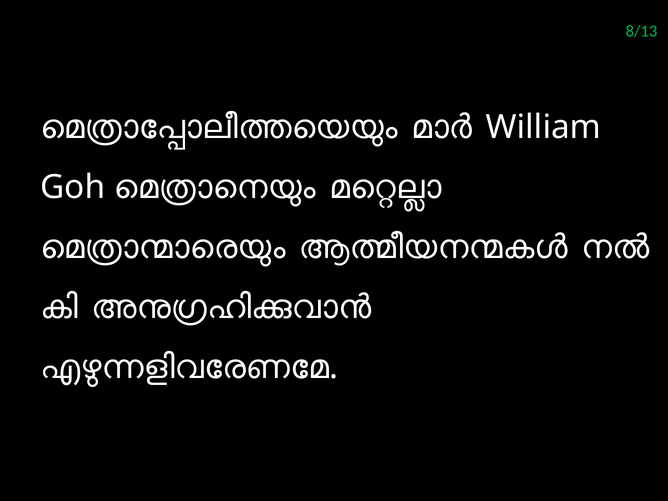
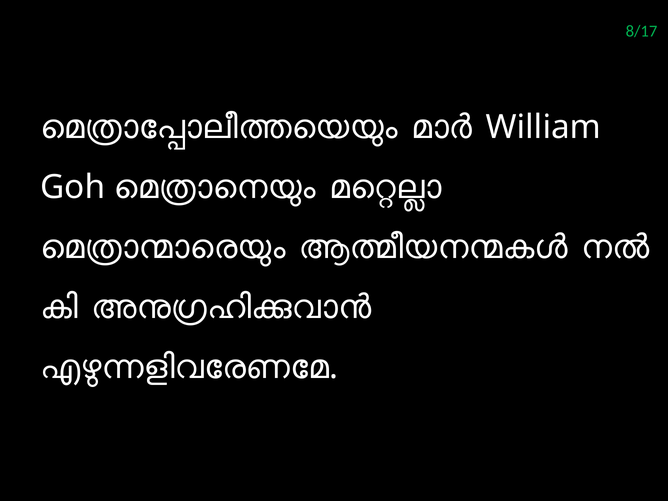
8/13: 8/13 -> 8/17 (641, 31)
